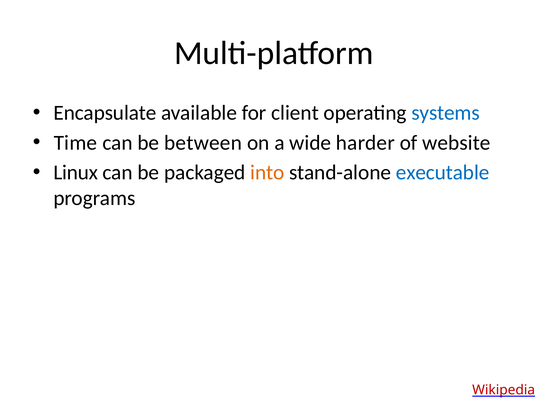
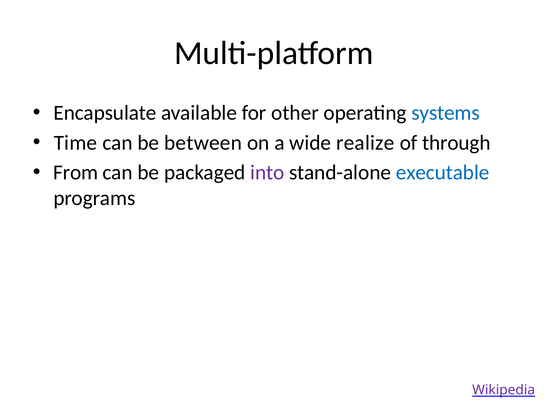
client: client -> other (295, 113)
harder: harder -> realize (365, 143)
website: website -> through (457, 143)
Linux: Linux -> From (76, 172)
into colour: orange -> purple (267, 172)
Wikipedia colour: red -> purple (504, 390)
